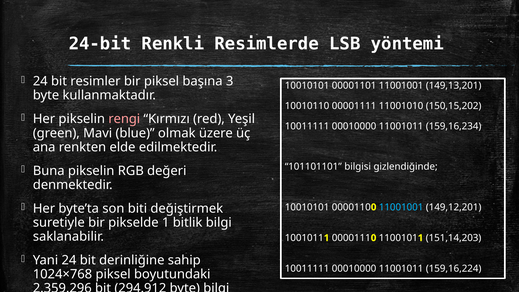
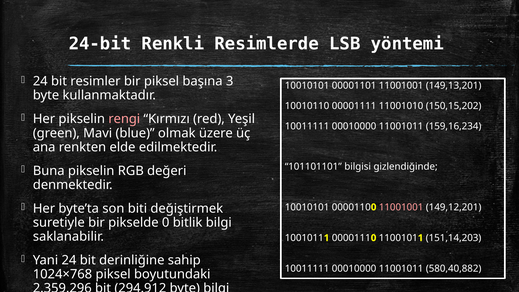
11001001 colour: light blue -> pink (401, 207)
pikselde 1: 1 -> 0 (166, 223)
159,16,224: 159,16,224 -> 580,40,882 (454, 269)
